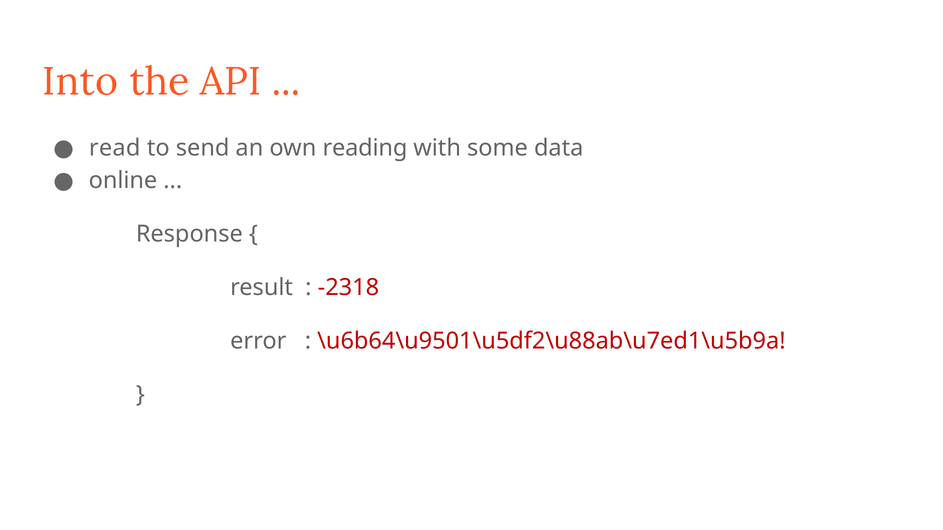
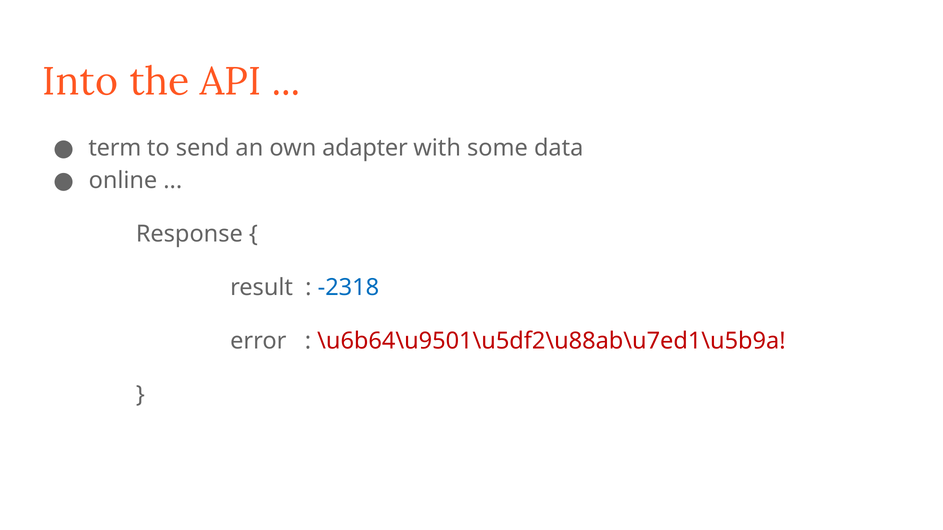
read: read -> term (115, 148)
reading: reading -> adapter (365, 148)
-2318 colour: red -> blue (348, 288)
